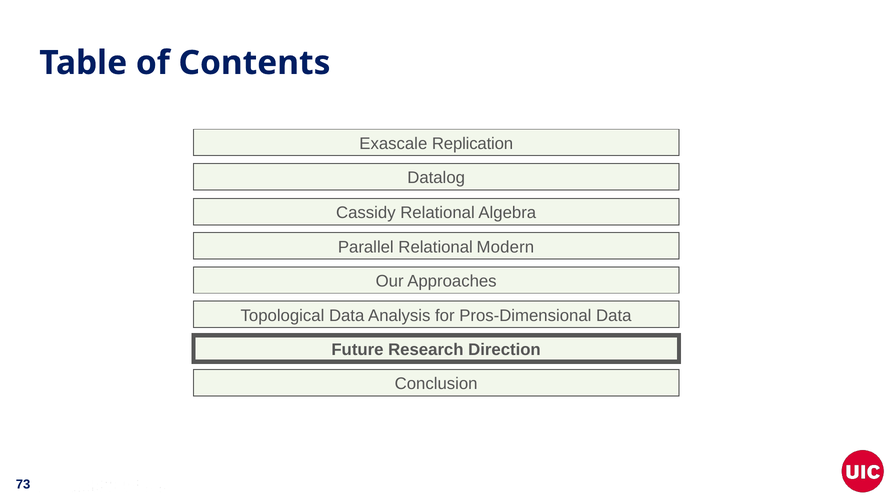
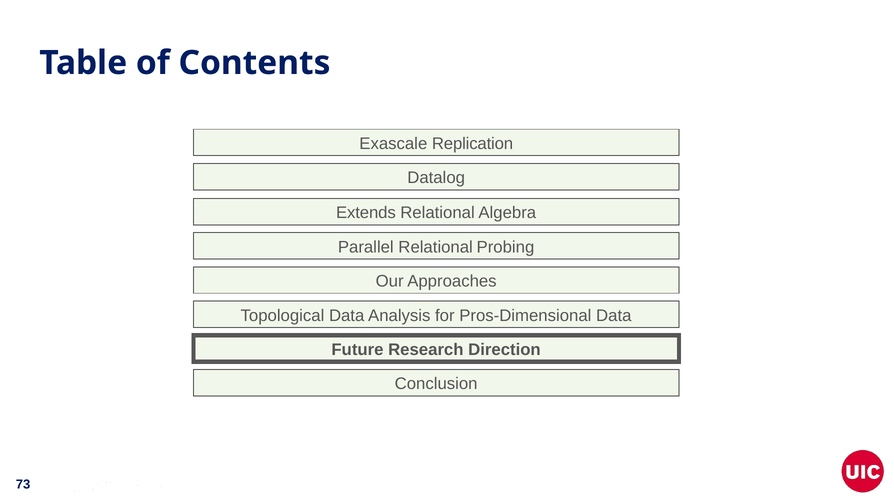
Cassidy: Cassidy -> Extends (366, 213)
Modern: Modern -> Probing (505, 247)
